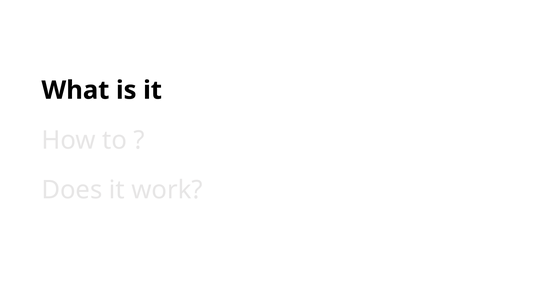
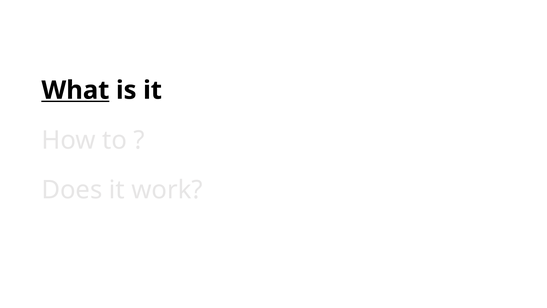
What underline: none -> present (75, 90)
